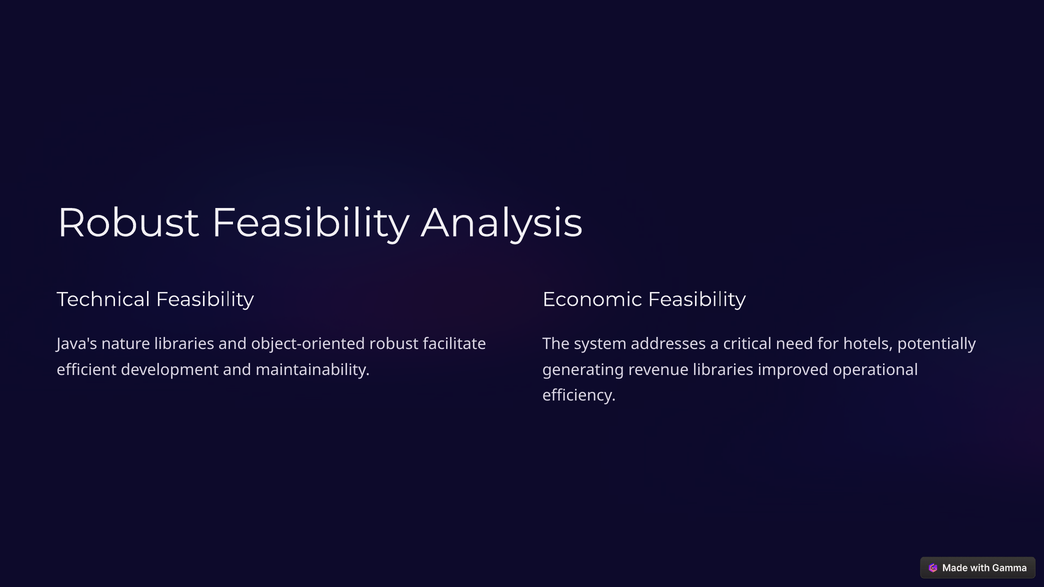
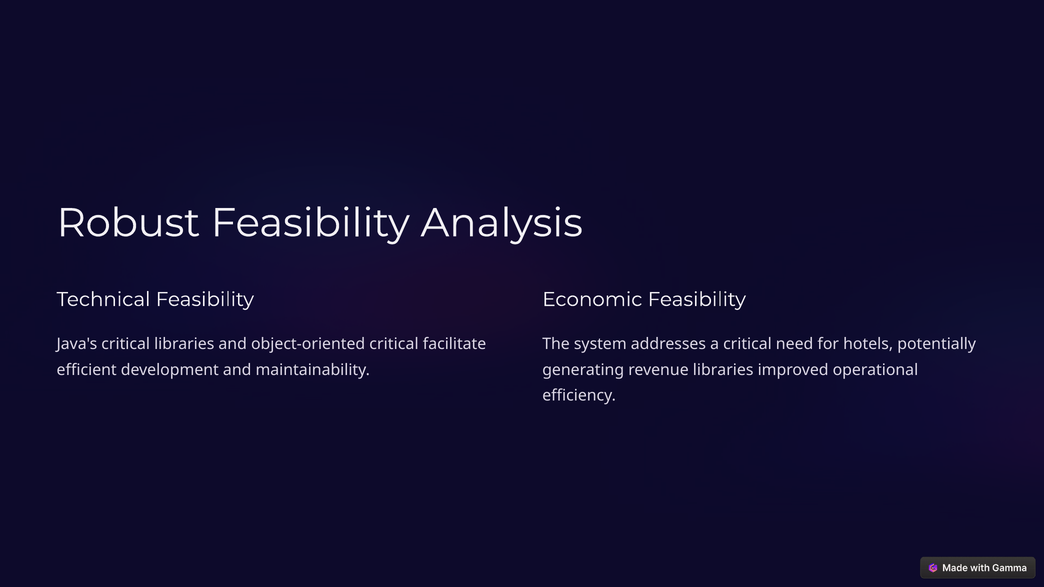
Java's nature: nature -> critical (126, 344)
object-oriented robust: robust -> critical (394, 344)
